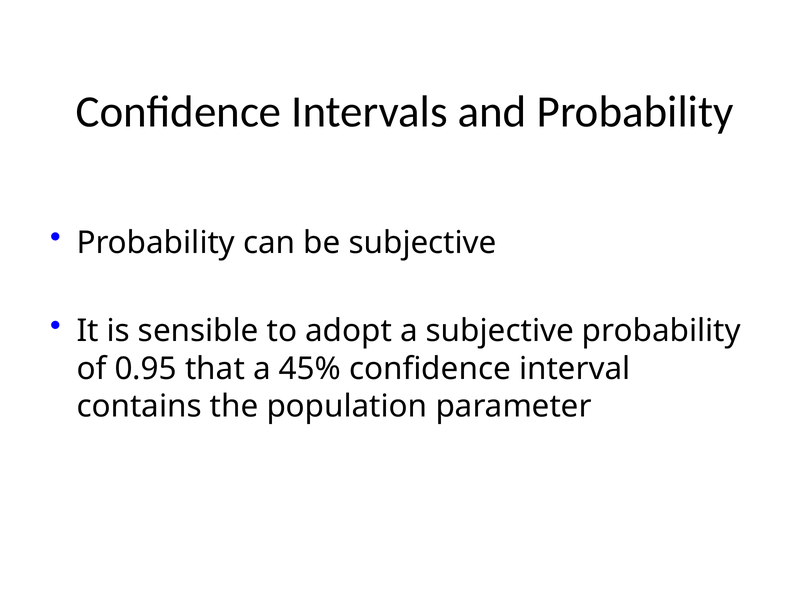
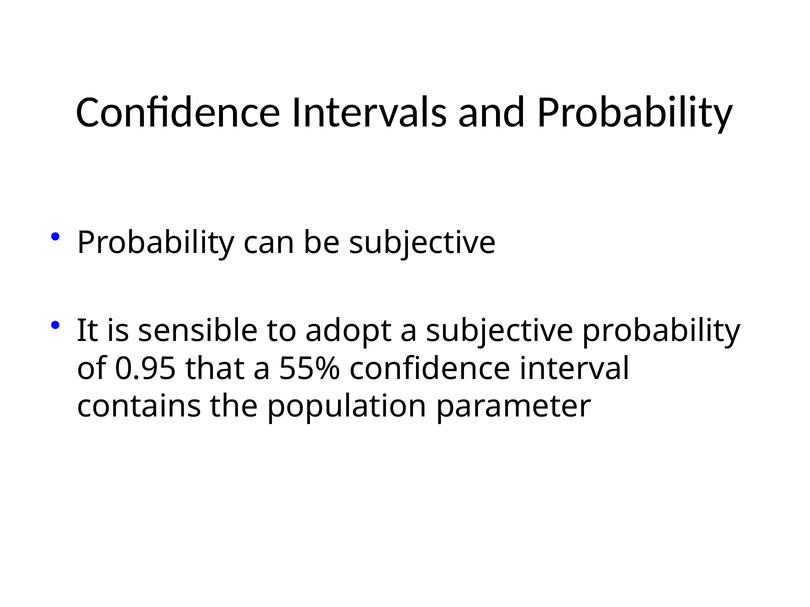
45%: 45% -> 55% (310, 369)
